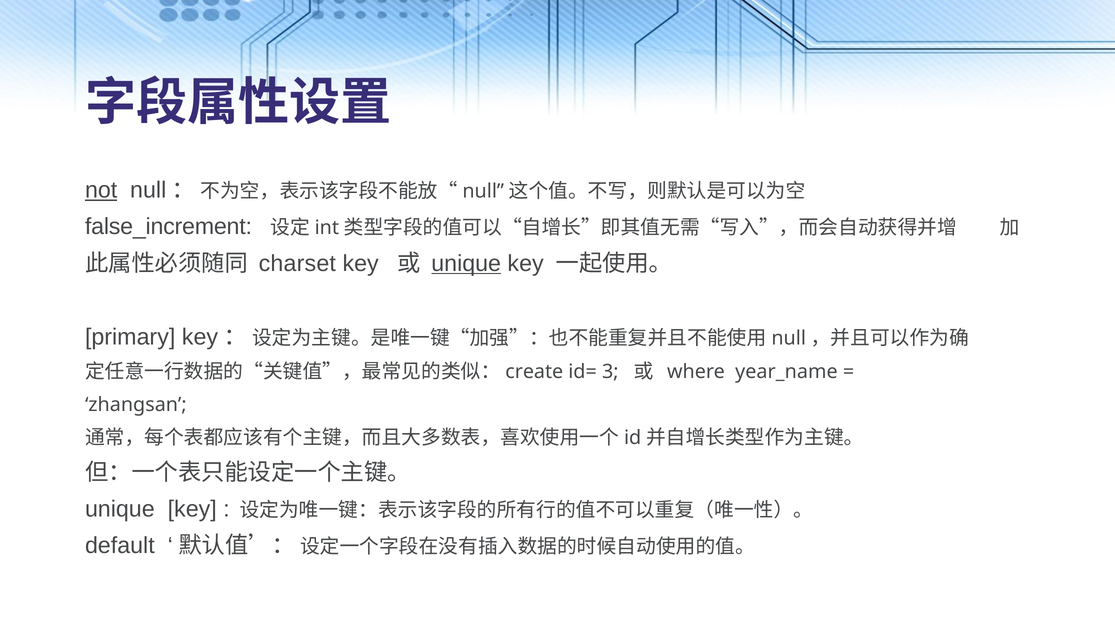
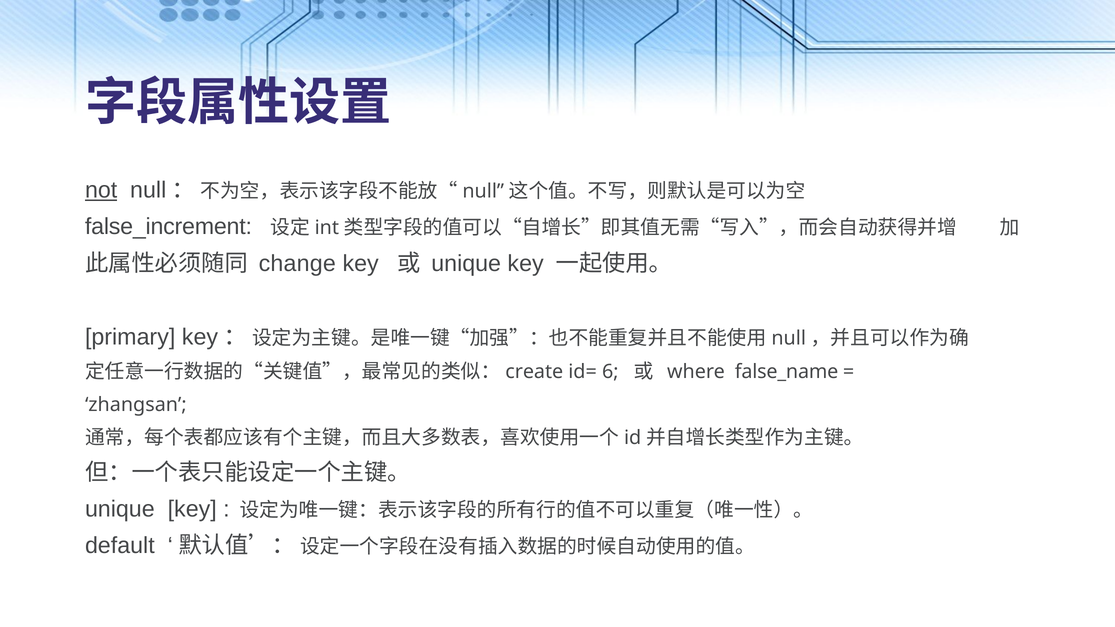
charset: charset -> change (297, 264)
unique underline: present -> none (466, 264)
3: 3 -> 6 (610, 372)
year_name: year_name -> false_name (787, 372)
